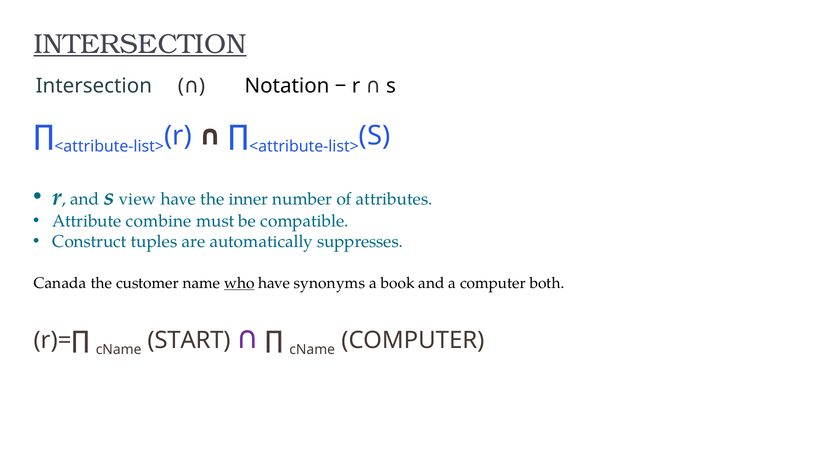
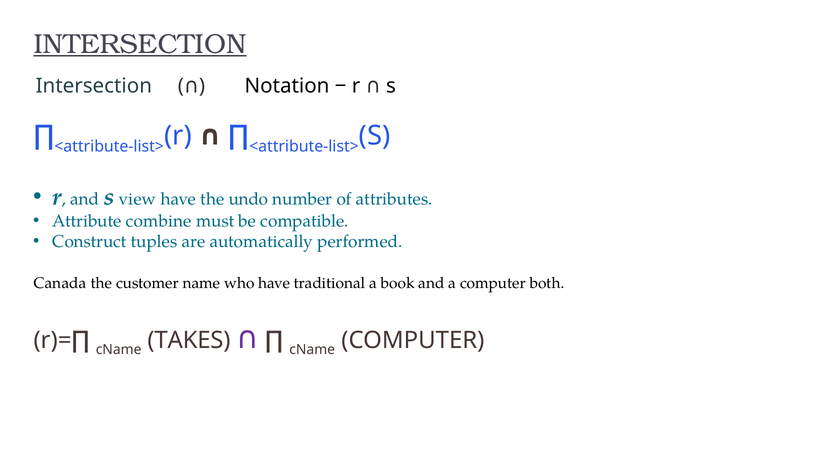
inner: inner -> undo (248, 199)
suppresses: suppresses -> performed (360, 242)
who underline: present -> none (239, 283)
synonyms: synonyms -> traditional (330, 283)
START: START -> TAKES (189, 340)
